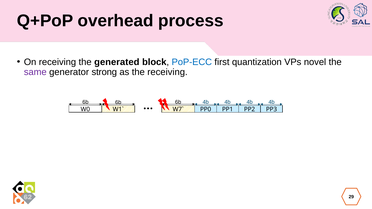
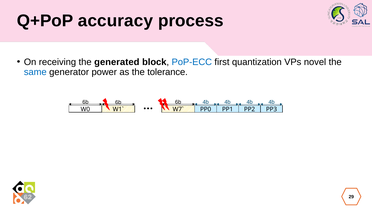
overhead: overhead -> accuracy (115, 21)
same colour: purple -> blue (35, 72)
strong: strong -> power (104, 72)
the receiving: receiving -> tolerance (168, 72)
